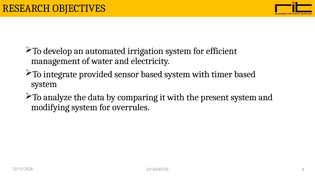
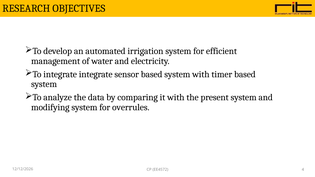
integrate provided: provided -> integrate (96, 74)
